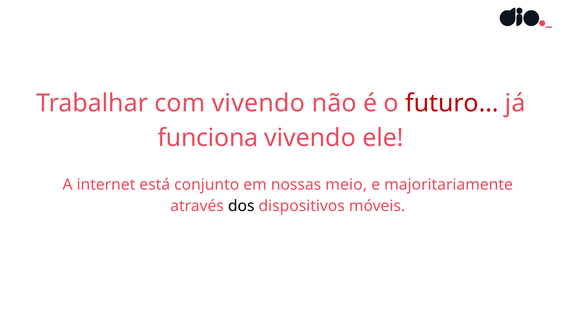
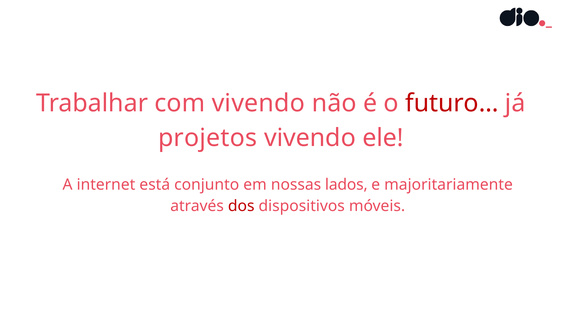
funciona: funciona -> projetos (208, 138)
meio: meio -> lados (346, 185)
dos colour: black -> red (241, 206)
